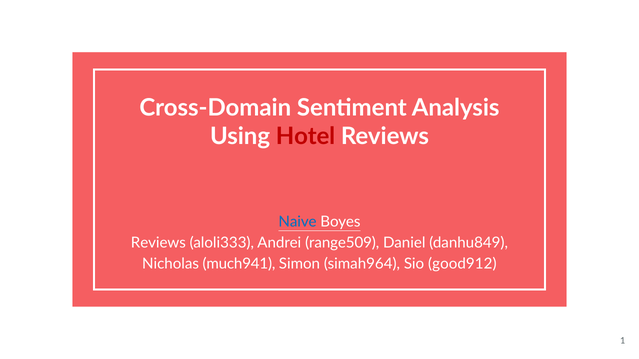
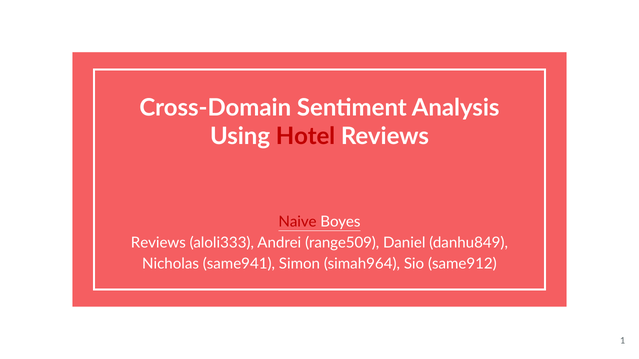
Naive colour: blue -> red (298, 222)
much941: much941 -> same941 (239, 264)
good912: good912 -> same912 (462, 264)
